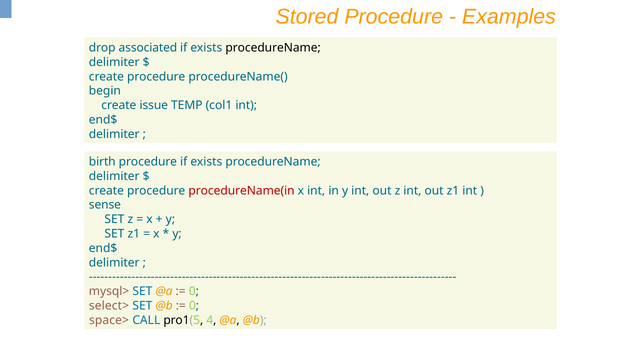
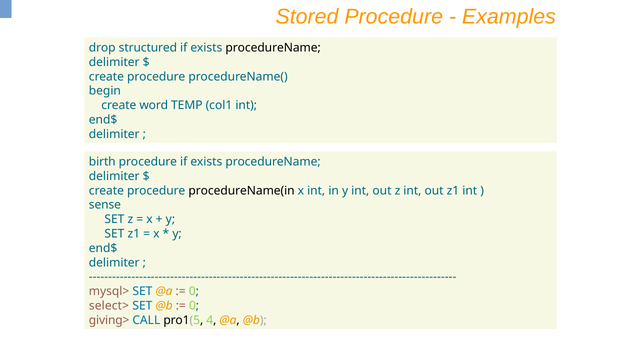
associated: associated -> structured (148, 48)
issue: issue -> word (154, 106)
procedureName(in colour: red -> black (242, 191)
space>: space> -> giving> (109, 321)
